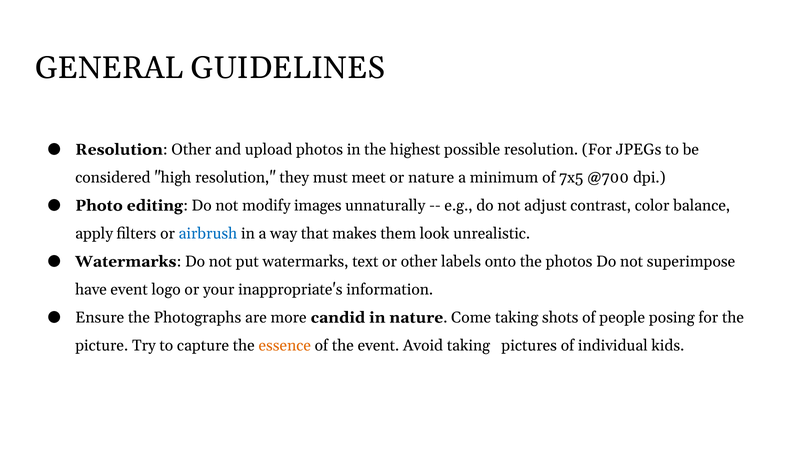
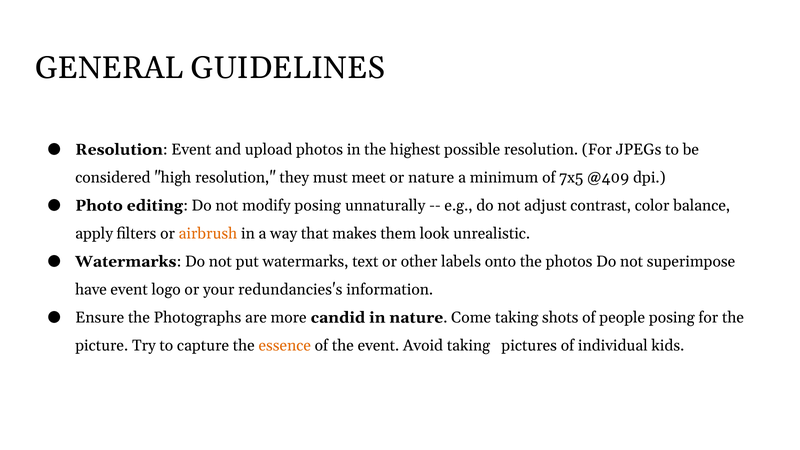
Resolution Other: Other -> Event (191, 150)
@700: @700 -> @409 (608, 178)
modify images: images -> posing (318, 206)
airbrush colour: blue -> orange (208, 234)
inappropriate's: inappropriate's -> redundancies's (290, 290)
